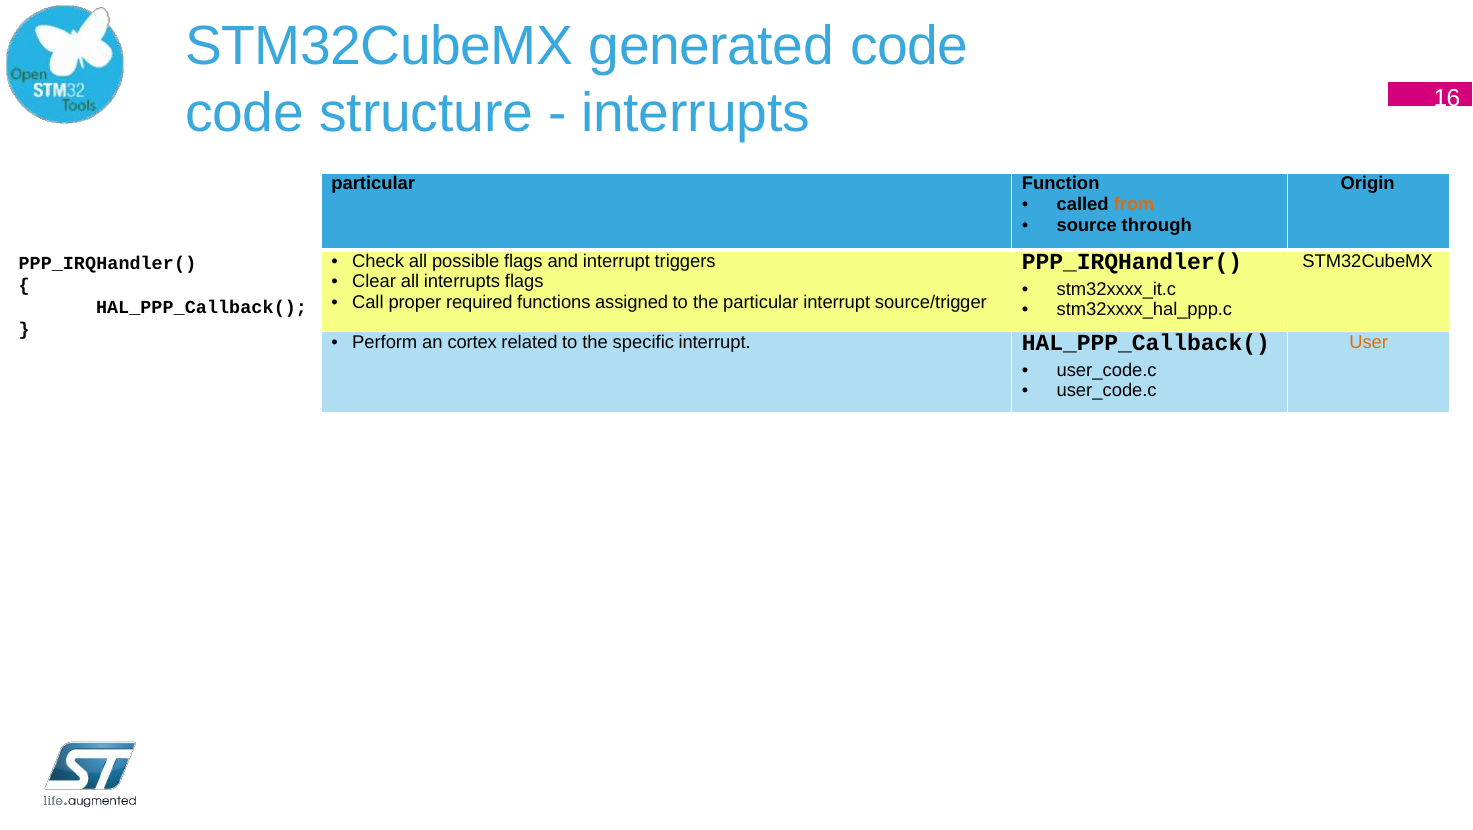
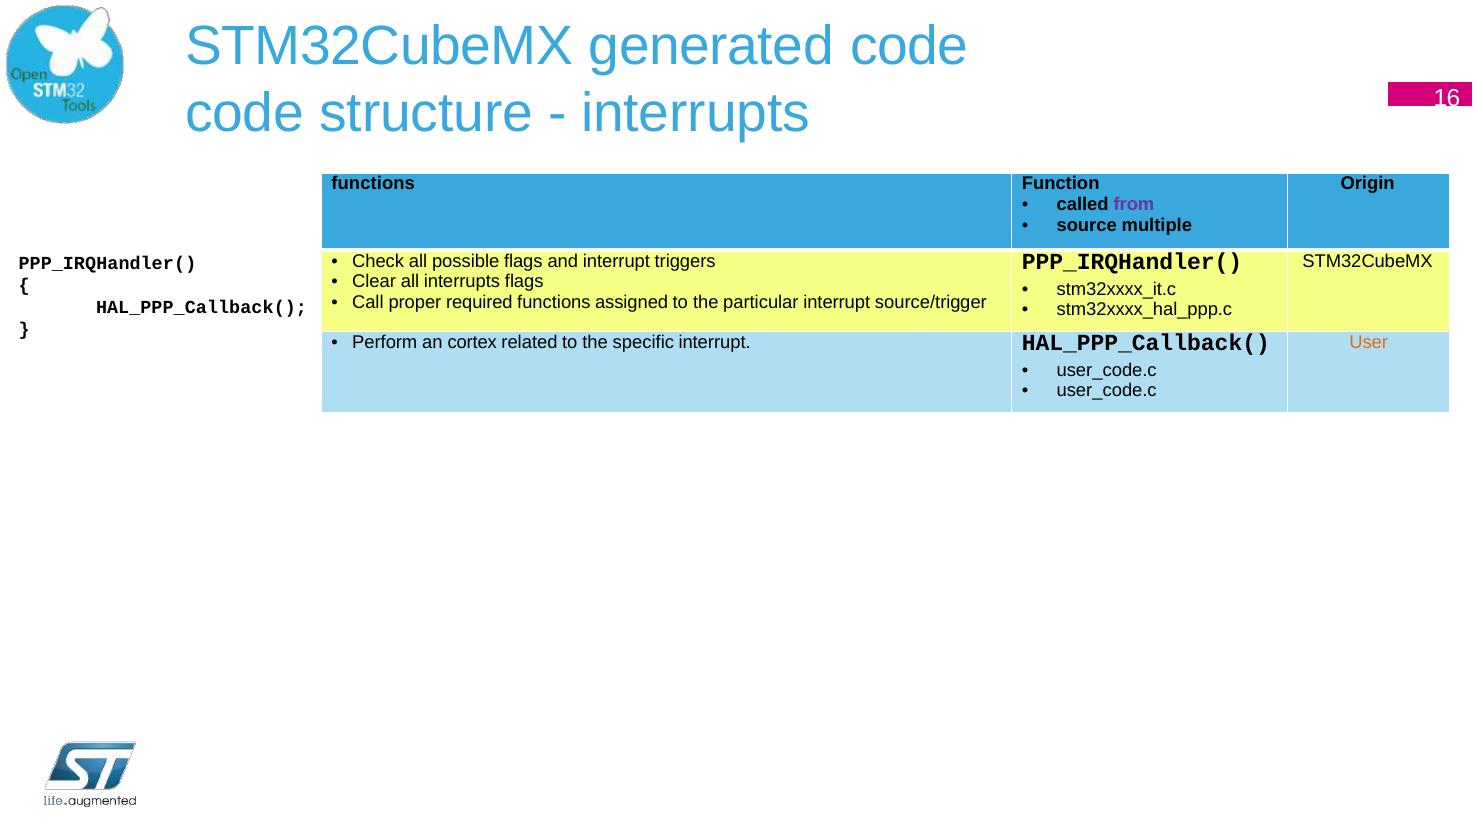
particular: particular -> functions (373, 183)
from colour: orange -> purple (1134, 204)
through: through -> multiple (1157, 225)
